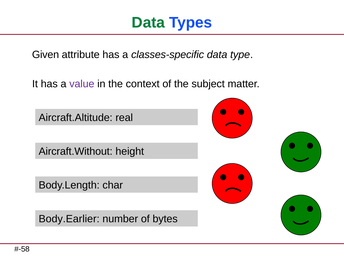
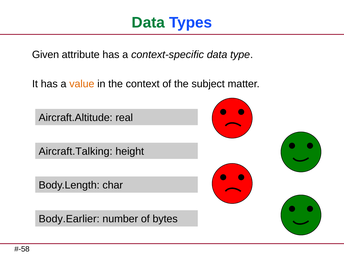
classes-specific: classes-specific -> context-specific (168, 55)
value colour: purple -> orange (82, 84)
Aircraft.Without: Aircraft.Without -> Aircraft.Talking (76, 151)
